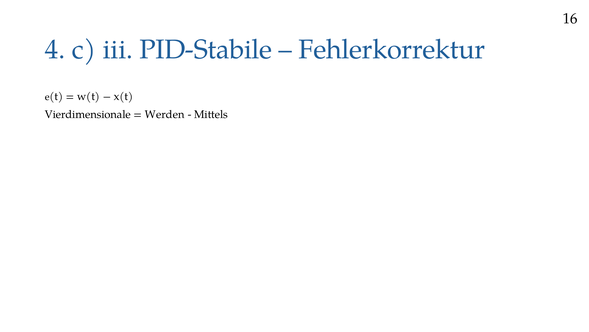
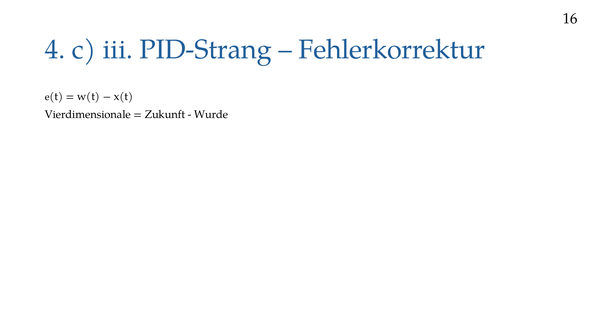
PID-Stabile: PID-Stabile -> PID-Strang (206, 49)
Werden: Werden -> Zukunft (165, 114)
Mittels: Mittels -> Wurde (211, 114)
